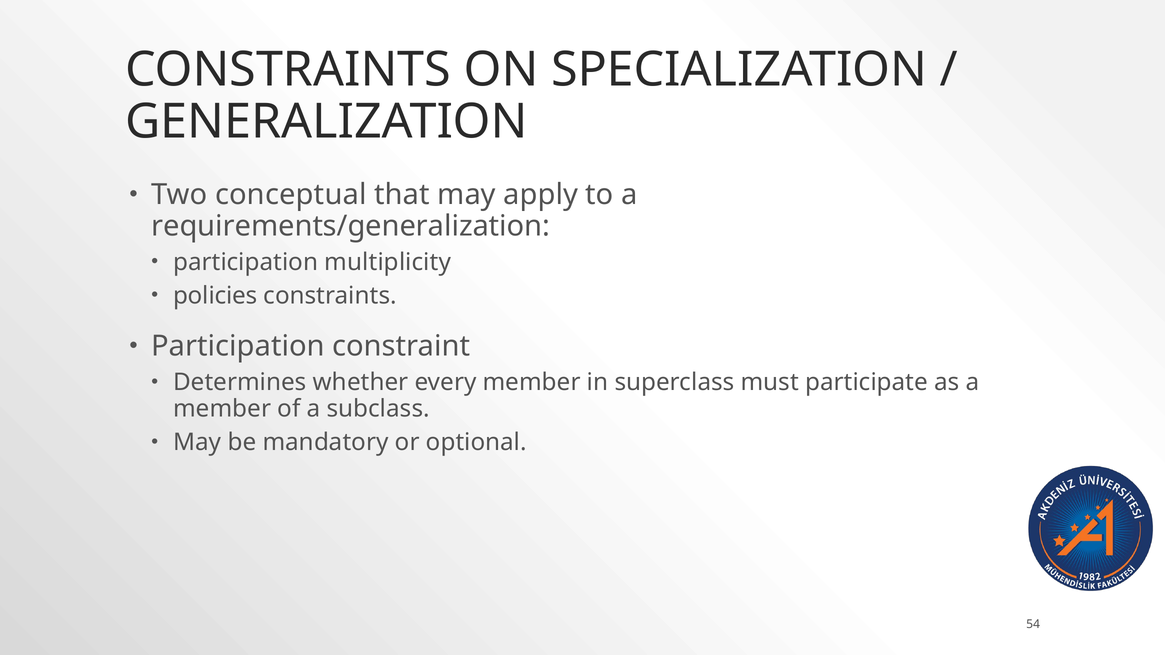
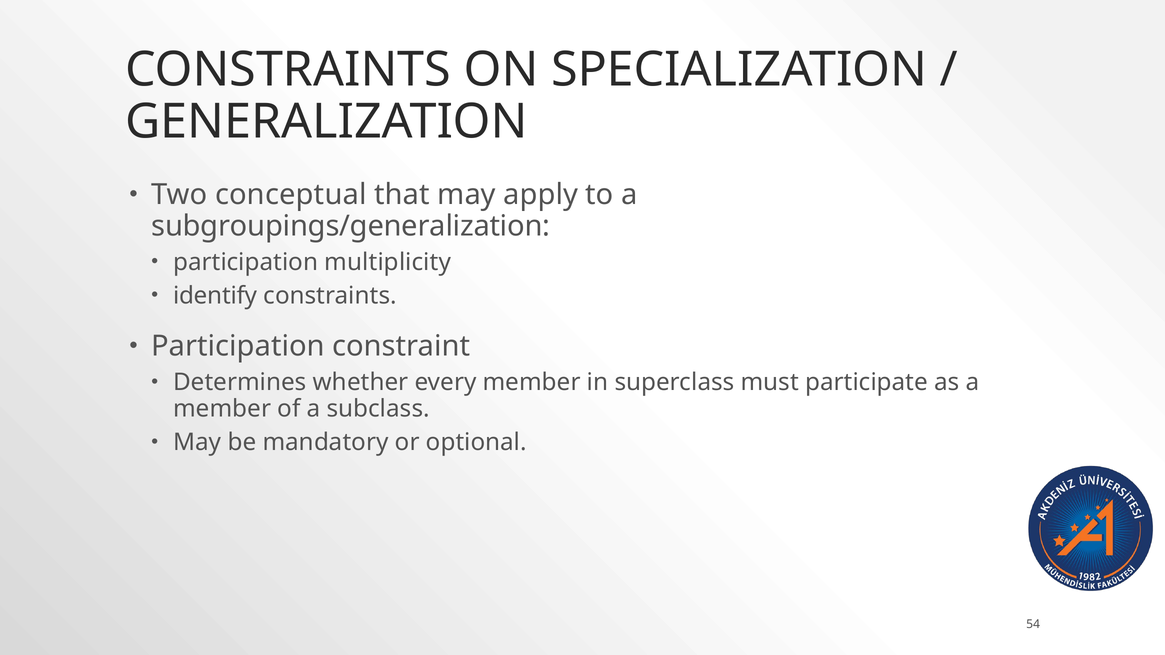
requirements/generalization: requirements/generalization -> subgroupings/generalization (351, 226)
policies: policies -> identify (215, 296)
